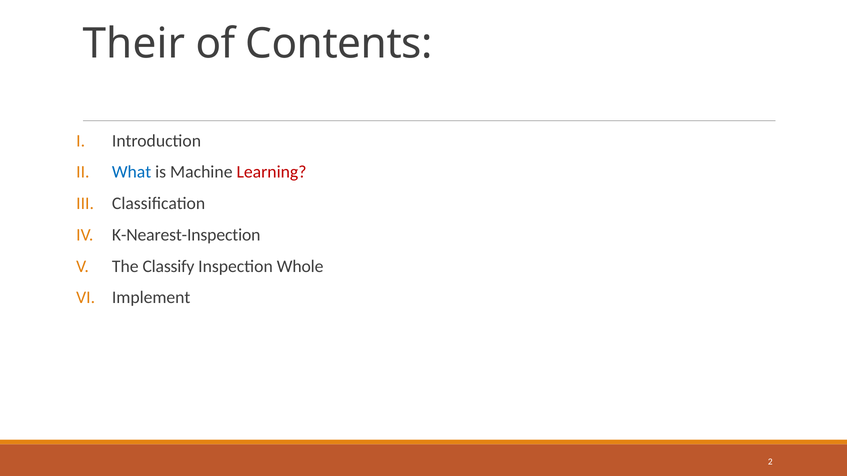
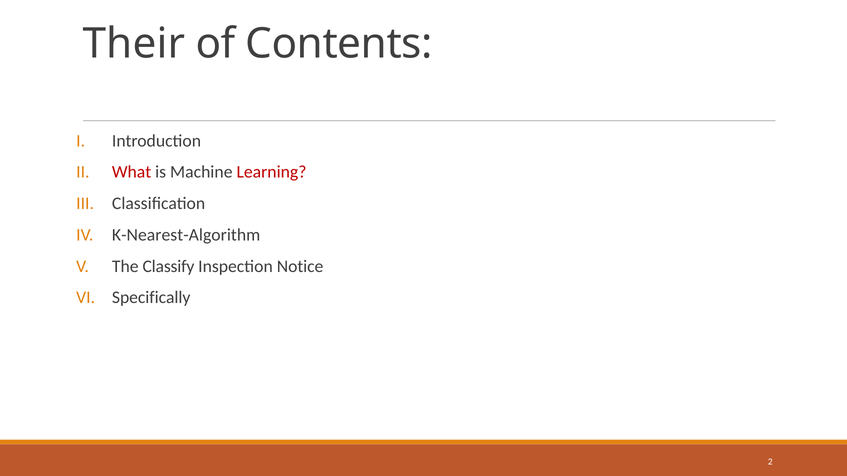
What colour: blue -> red (132, 172)
K-Nearest-Inspection: K-Nearest-Inspection -> K-Nearest-Algorithm (186, 235)
Whole: Whole -> Notice (300, 266)
Implement: Implement -> Specifically (151, 298)
